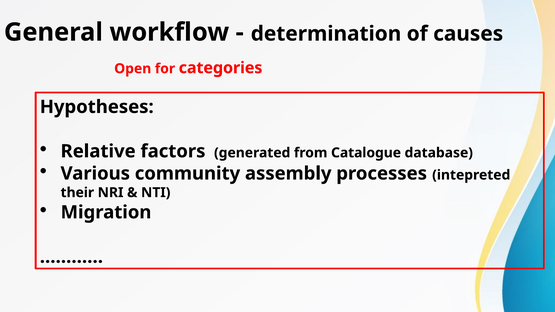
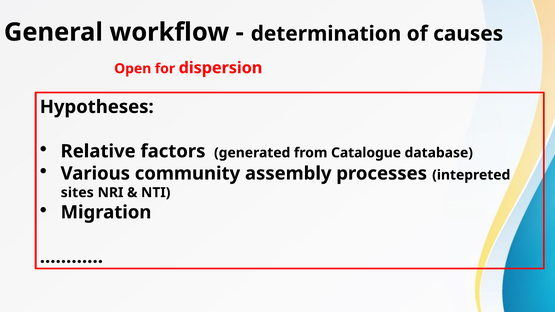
categories: categories -> dispersion (220, 68)
their: their -> sites (77, 193)
